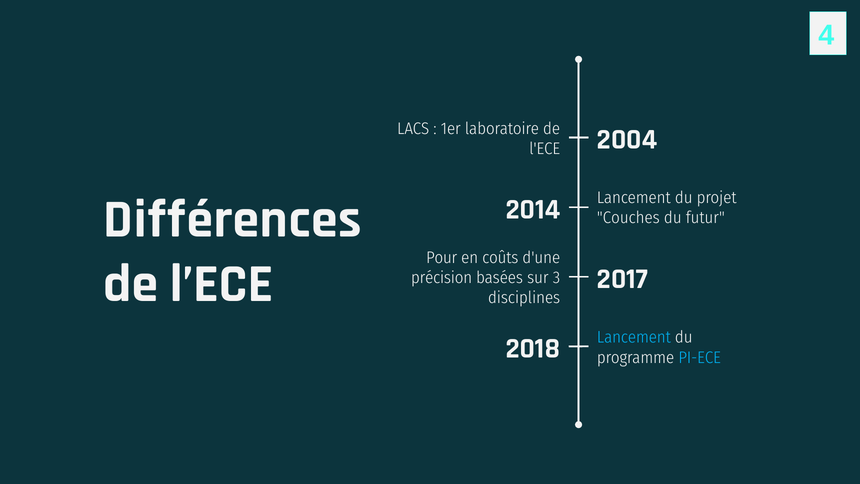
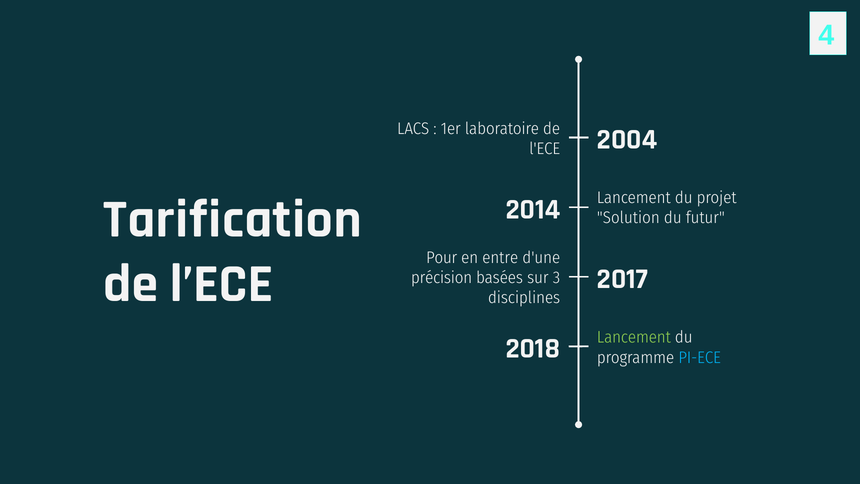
Différences: Différences -> Tarification (233, 219)
Couches: Couches -> Solution (628, 218)
coûts: coûts -> entre (500, 258)
Lancement colour: light blue -> light green (634, 337)
